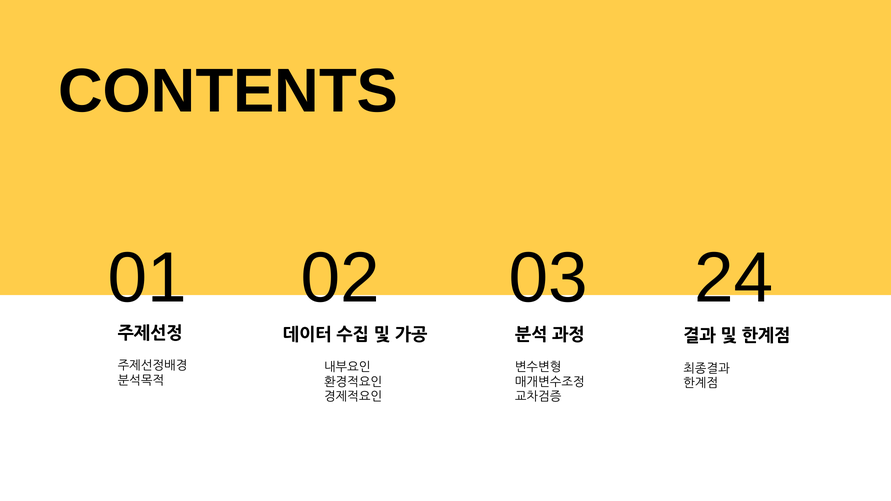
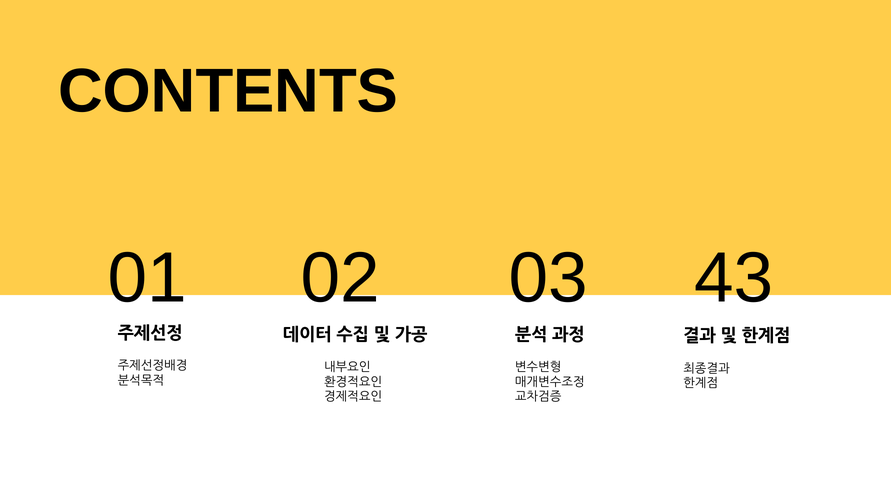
24: 24 -> 43 (734, 278)
